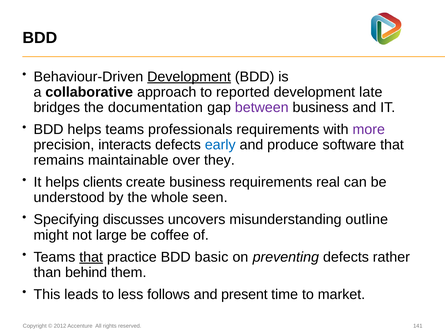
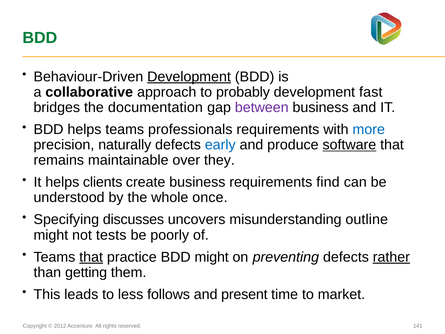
BDD colour: black -> green (40, 38)
reported: reported -> probably (243, 92)
late: late -> fast (371, 92)
more colour: purple -> blue (369, 129)
interacts: interacts -> naturally (125, 145)
software underline: none -> present (349, 145)
real: real -> find (328, 182)
seen: seen -> once (210, 197)
large: large -> tests (111, 235)
coffee: coffee -> poorly (170, 235)
BDD basic: basic -> might (212, 257)
rather underline: none -> present (391, 257)
behind: behind -> getting (86, 272)
